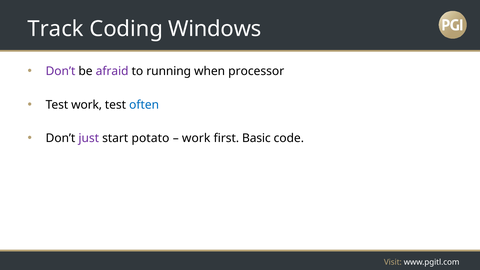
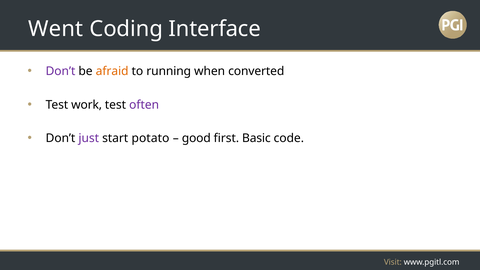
Track: Track -> Went (56, 29)
Windows: Windows -> Interface (215, 29)
afraid colour: purple -> orange (112, 71)
processor: processor -> converted (256, 71)
often colour: blue -> purple (144, 105)
work: work -> good (196, 138)
